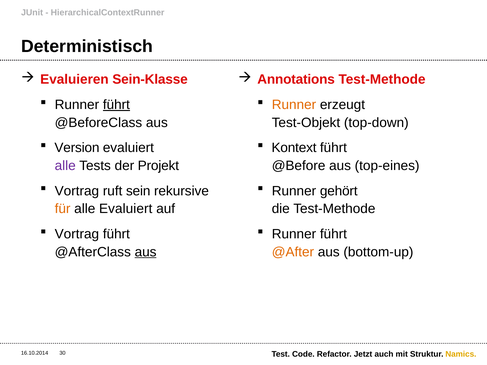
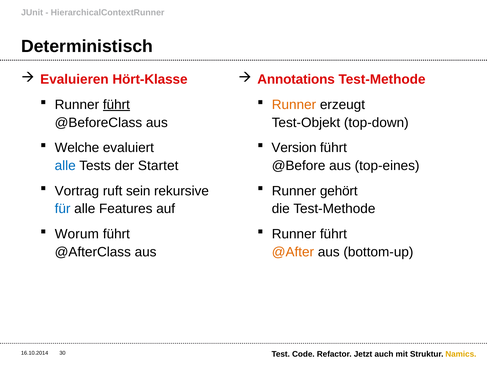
Sein-Klasse: Sein-Klasse -> Hört-Klasse (150, 80)
Version: Version -> Welche (77, 148)
Kontext: Kontext -> Version (294, 148)
alle colour: purple -> blue (65, 166)
Projekt: Projekt -> Startet (158, 166)
für colour: orange -> blue (63, 209)
alle Evaluiert: Evaluiert -> Features (126, 209)
Vortrag: Vortrag -> Worum (77, 234)
aus underline: present -> none (146, 252)
